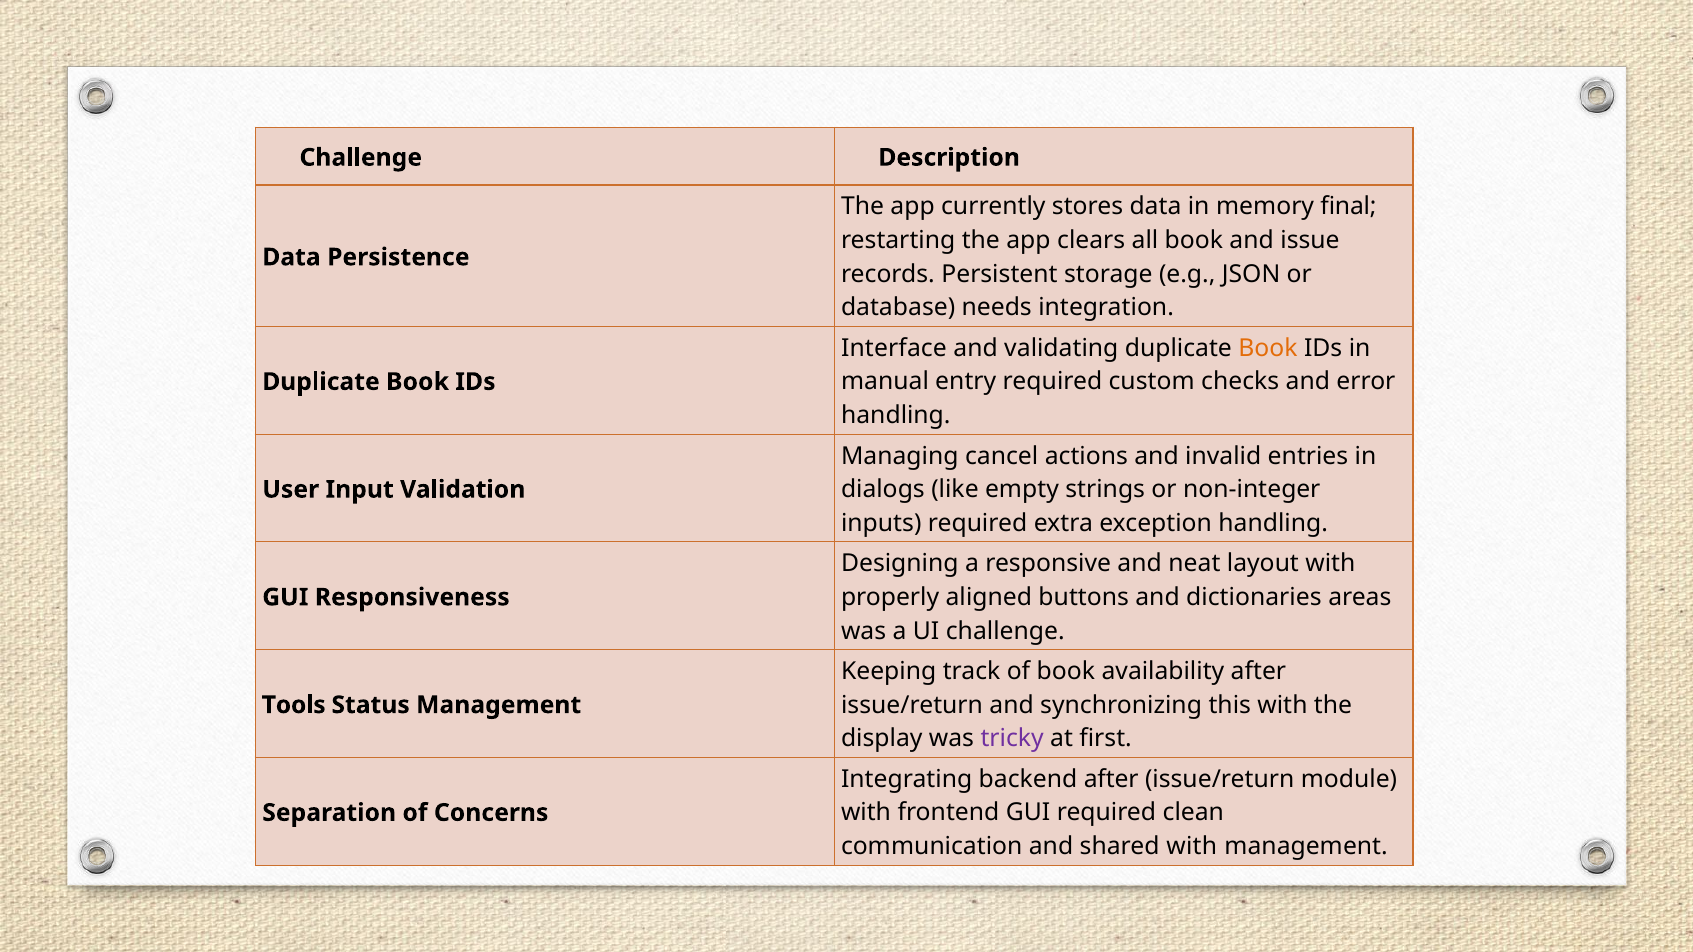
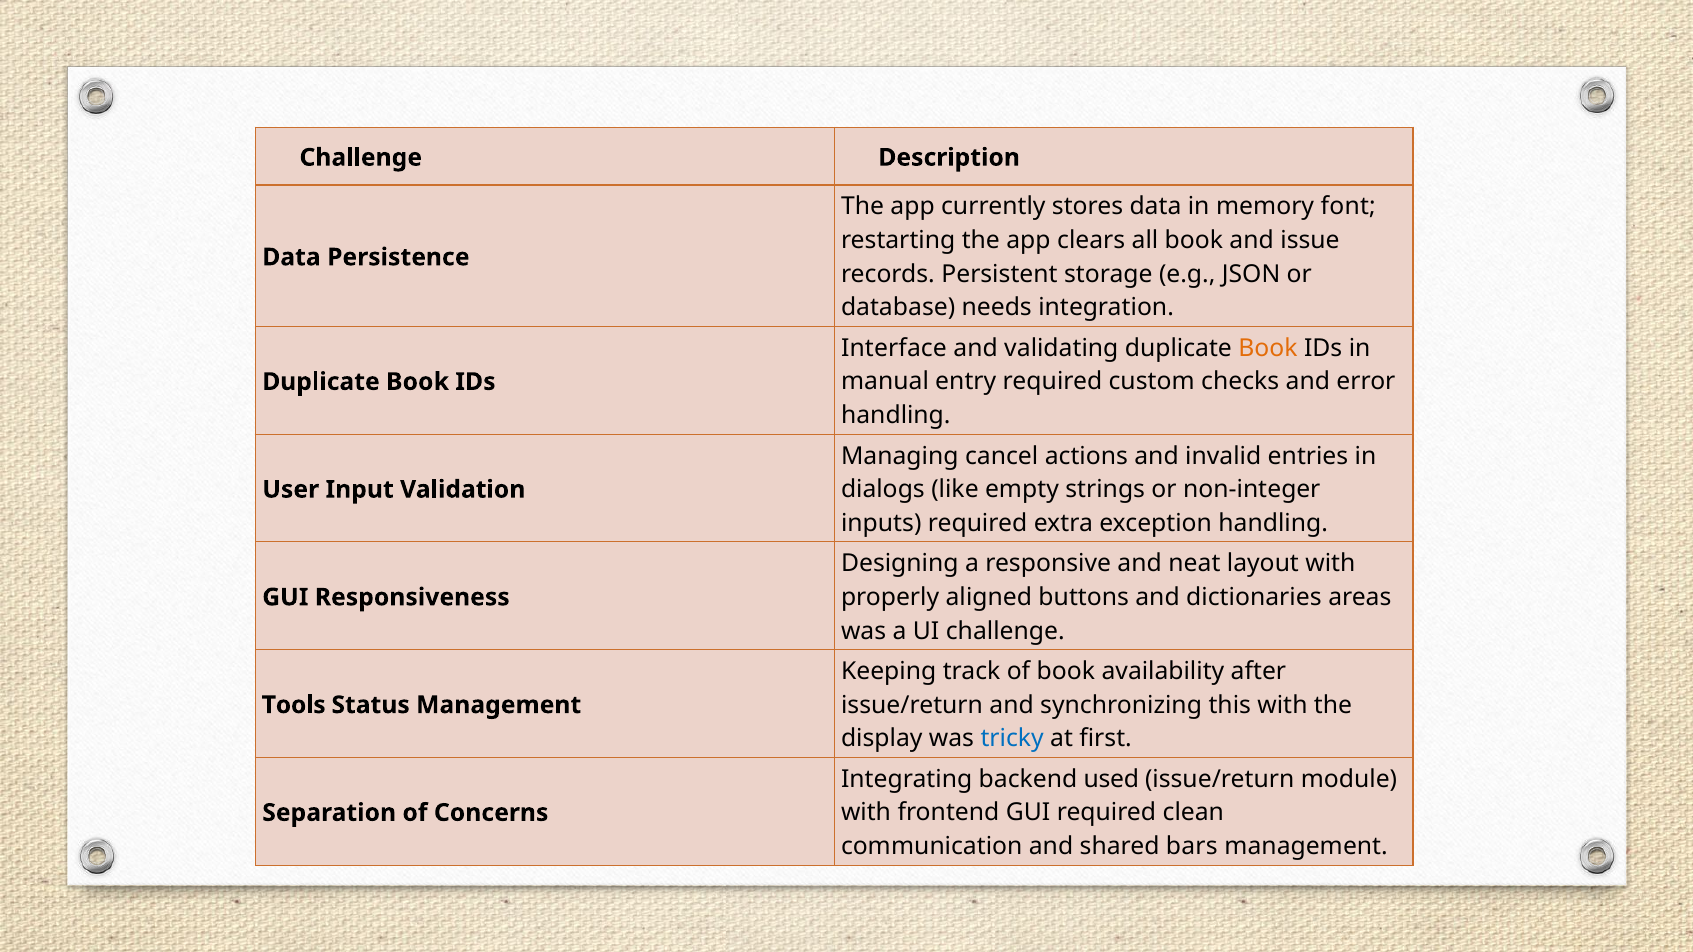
final: final -> font (1348, 207)
tricky colour: purple -> blue (1012, 739)
backend after: after -> used (1111, 779)
shared with: with -> bars (1192, 847)
